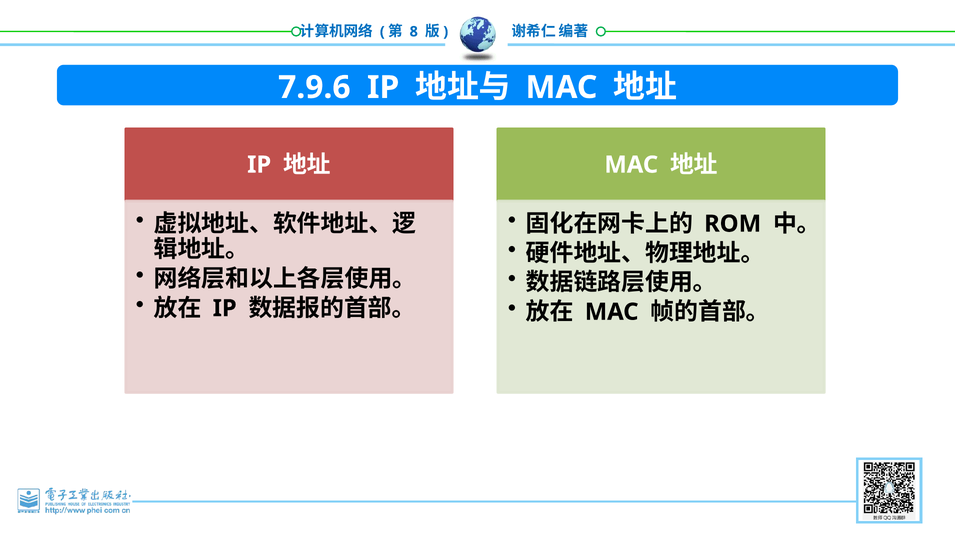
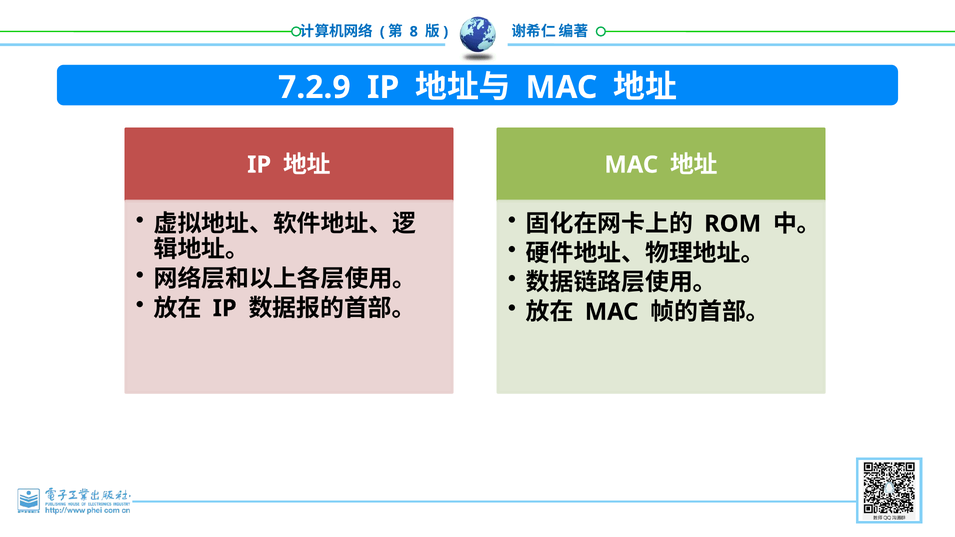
7.9.6: 7.9.6 -> 7.2.9 (314, 87)
